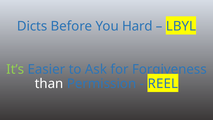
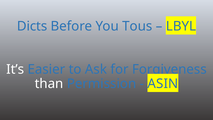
Hard: Hard -> Tous (137, 26)
It’s colour: light green -> white (15, 69)
REEL: REEL -> ASIN (163, 84)
